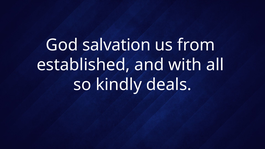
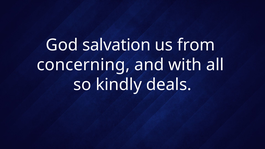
established: established -> concerning (83, 65)
